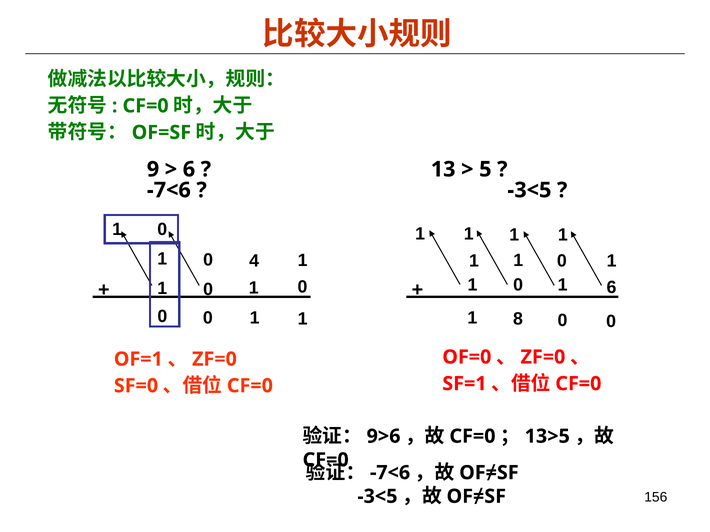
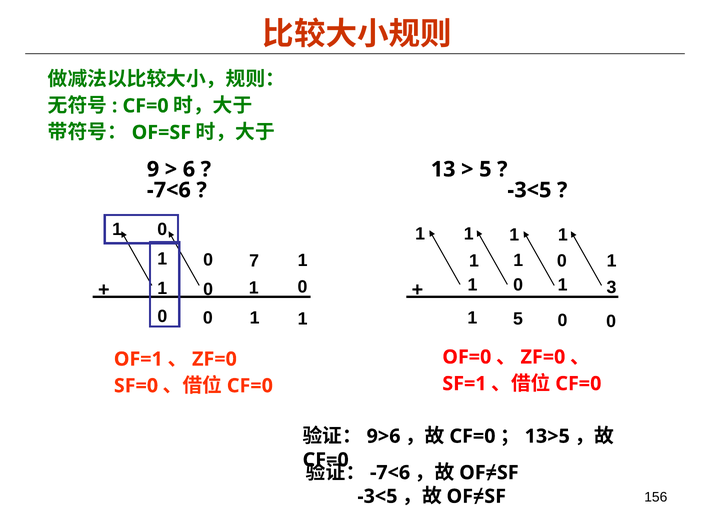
4: 4 -> 7 (254, 261)
1 6: 6 -> 3 (612, 288)
1 8: 8 -> 5 (518, 319)
